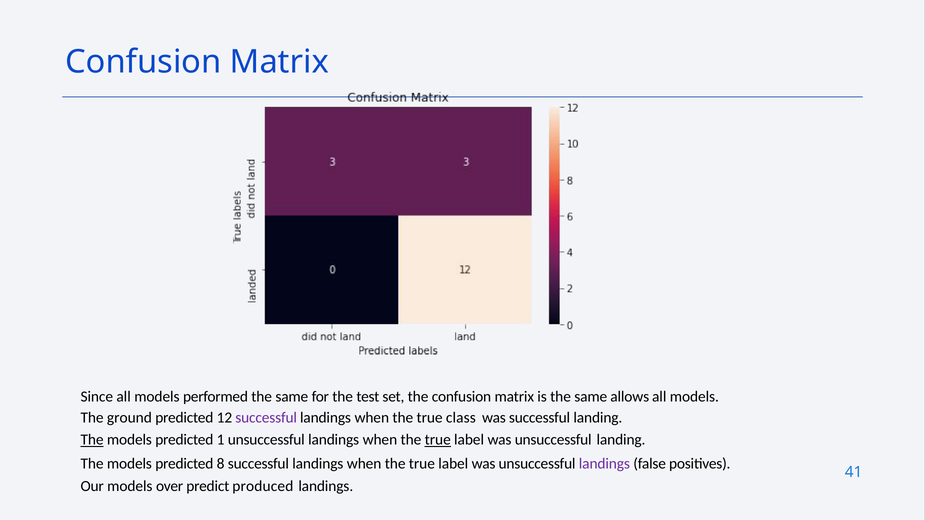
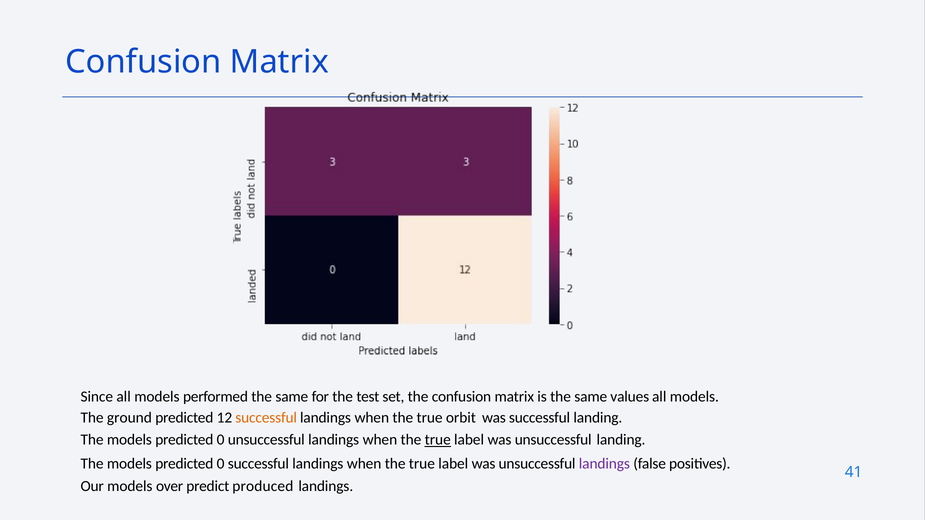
allows: allows -> values (630, 397)
successful colour: purple -> orange (266, 418)
class: class -> orbit (461, 418)
The underline: present -> none (92, 440)
1: 1 -> 0 (221, 440)
8: 8 -> 0 (221, 464)
